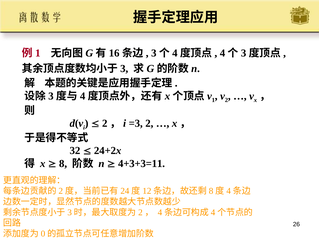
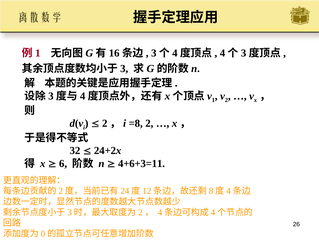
=3: =3 -> =8 (136, 123)
8: 8 -> 6 (63, 163)
4+3+3=11: 4+3+3=11 -> 4+6+3=11 (141, 163)
